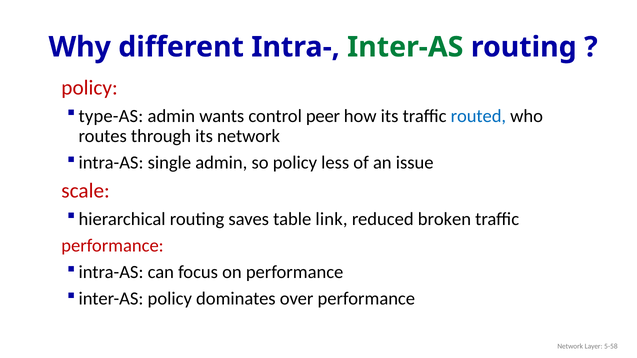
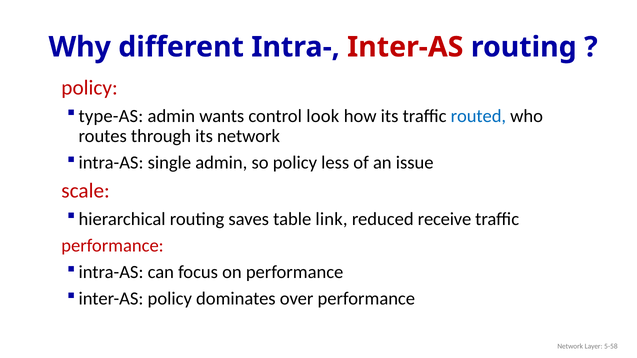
Inter-AS colour: green -> red (405, 47)
peer: peer -> look (323, 116)
broken: broken -> receive (445, 219)
